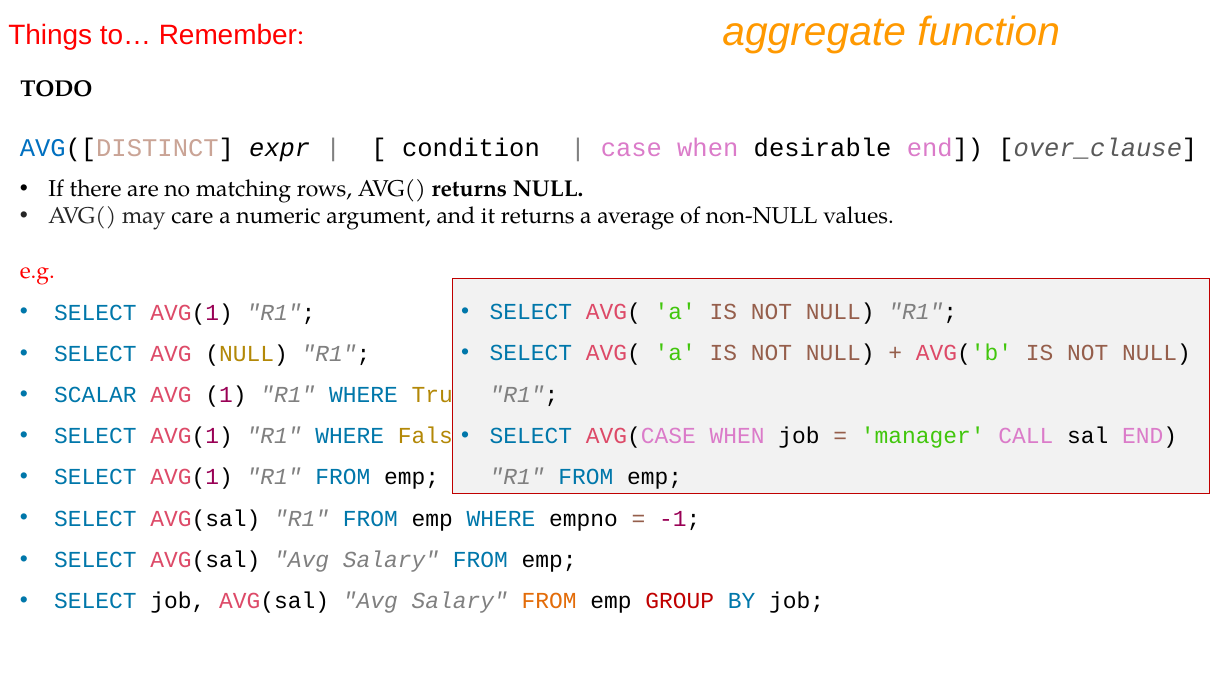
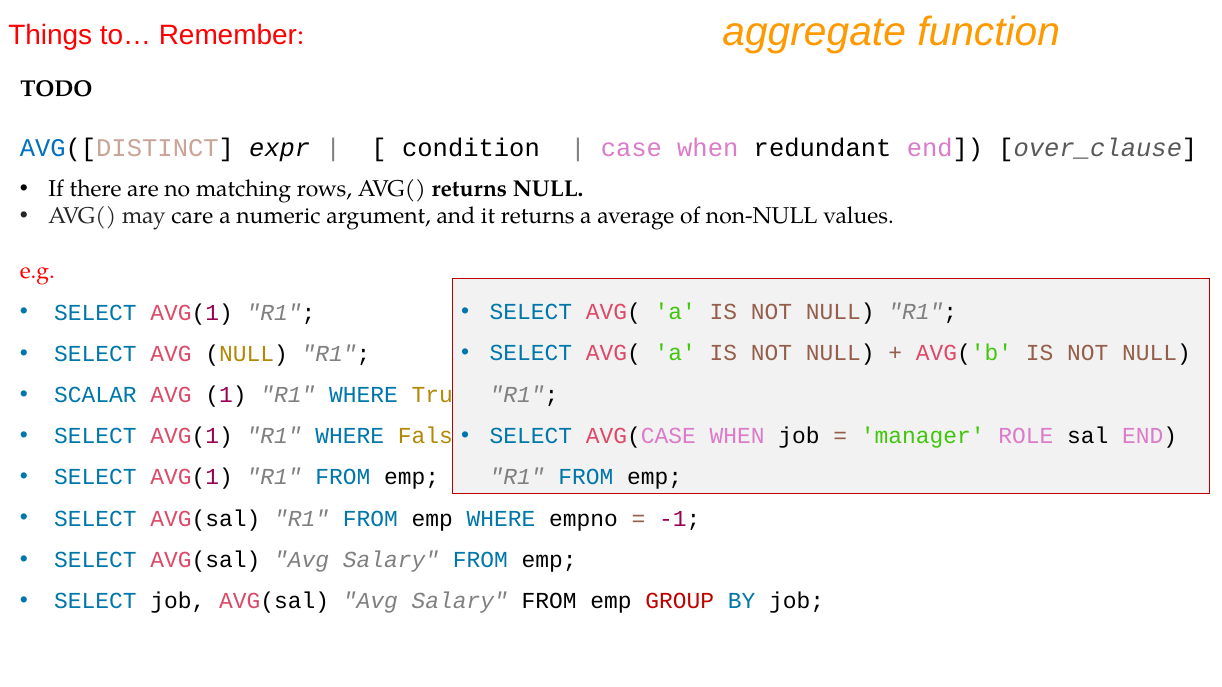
desirable: desirable -> redundant (823, 148)
CALL: CALL -> ROLE (1026, 436)
FROM colour: orange -> black (549, 601)
